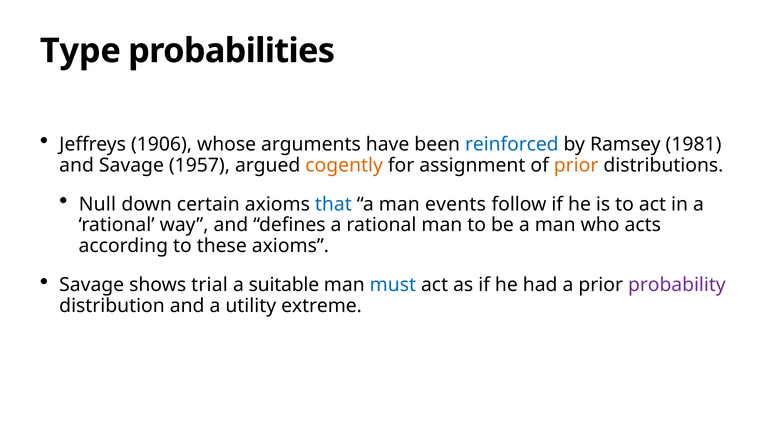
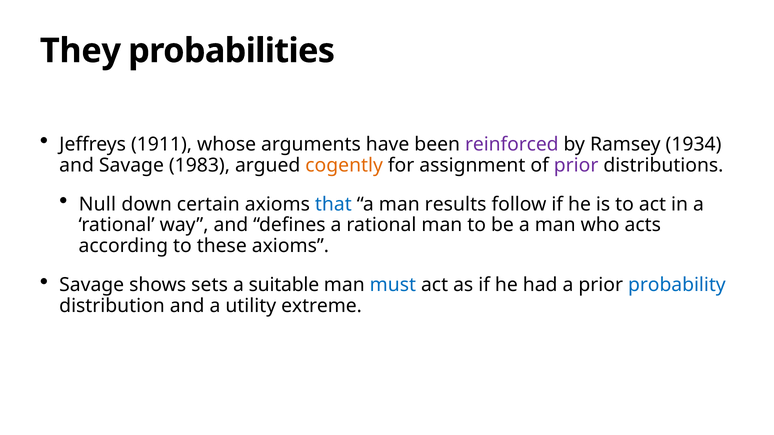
Type: Type -> They (80, 51)
1906: 1906 -> 1911 (162, 144)
reinforced colour: blue -> purple (512, 144)
1981: 1981 -> 1934 (694, 144)
1957: 1957 -> 1983 (199, 165)
prior colour: orange -> purple (576, 165)
events: events -> results (456, 204)
trial: trial -> sets (210, 285)
probability colour: purple -> blue (677, 285)
